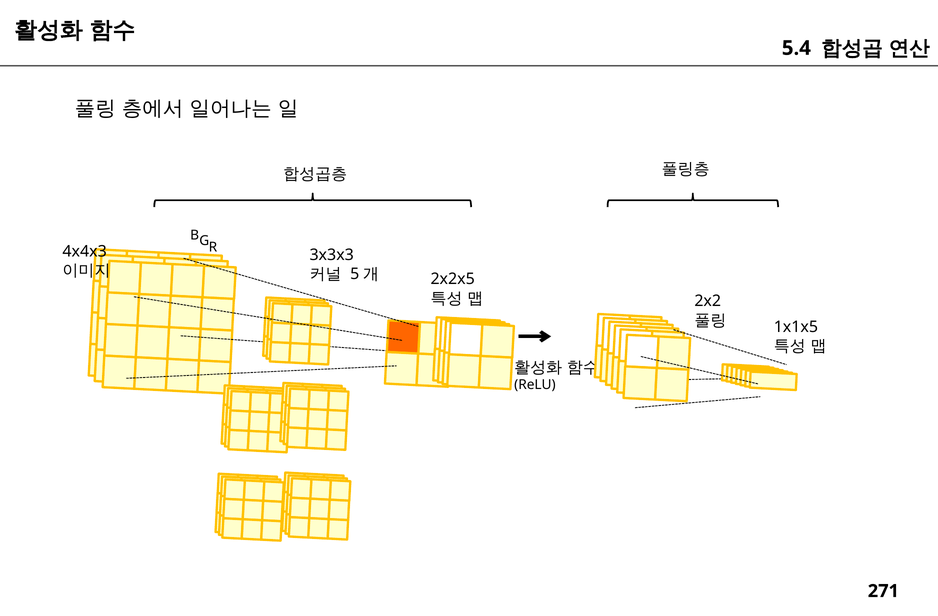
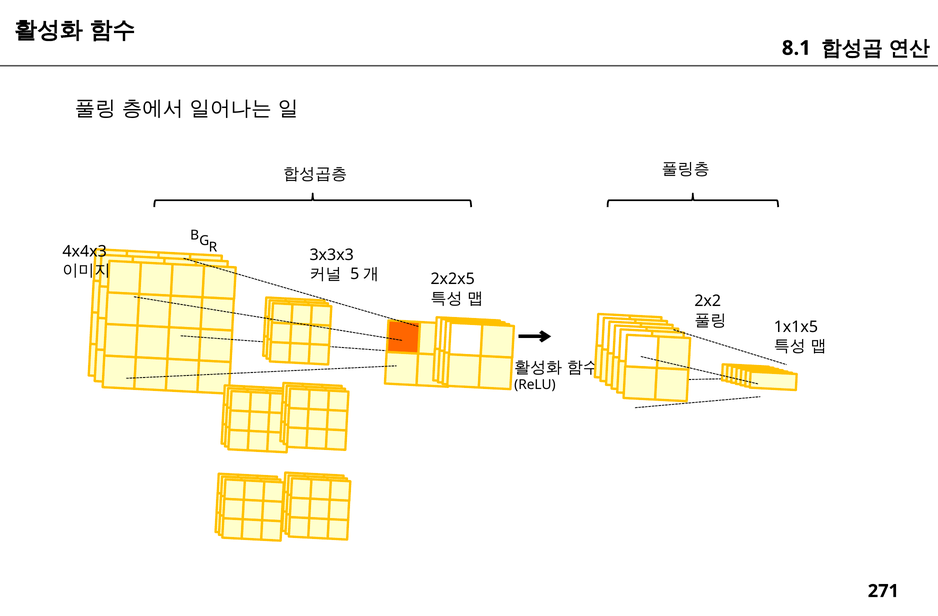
5.4: 5.4 -> 8.1 (796, 48)
